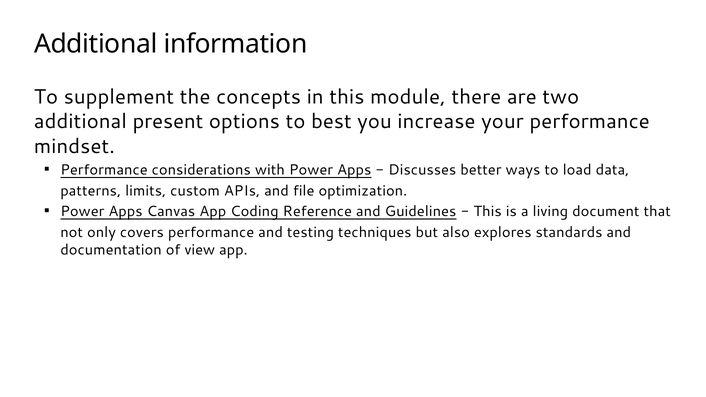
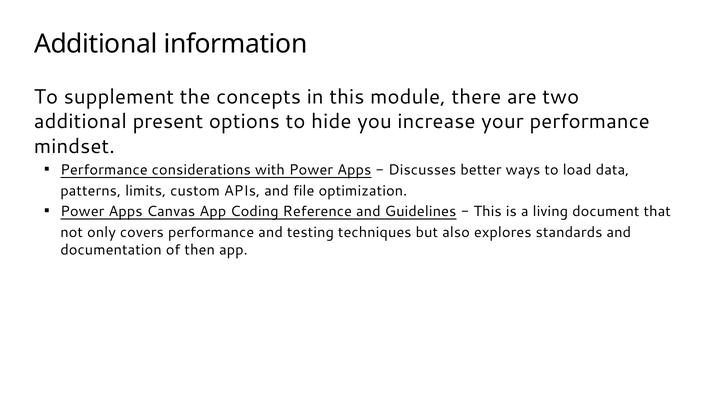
best: best -> hide (331, 122)
view: view -> then (200, 250)
